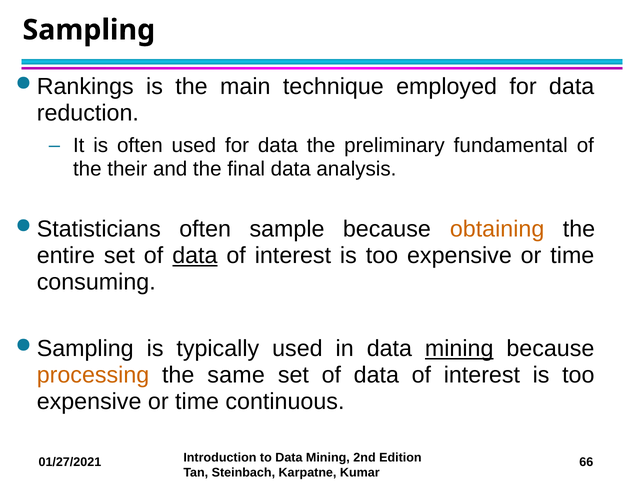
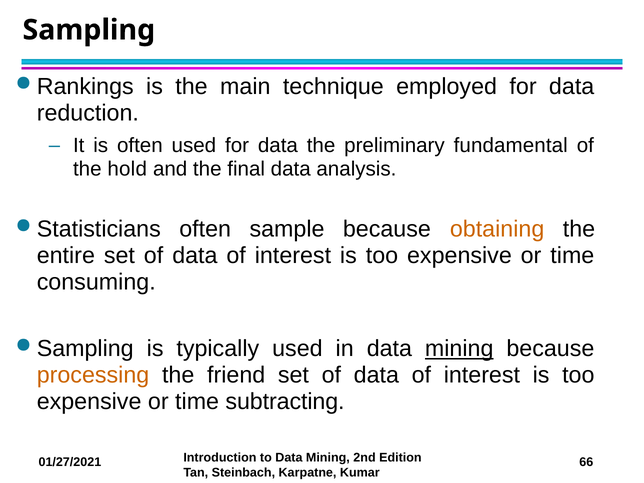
their: their -> hold (127, 169)
data underline: present -> none (195, 256)
same: same -> friend (236, 375)
continuous: continuous -> subtracting (285, 402)
